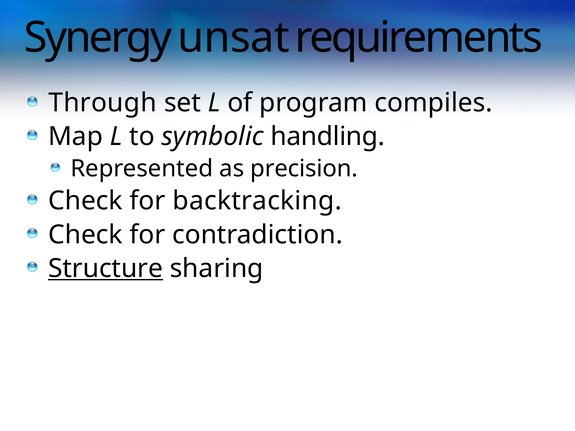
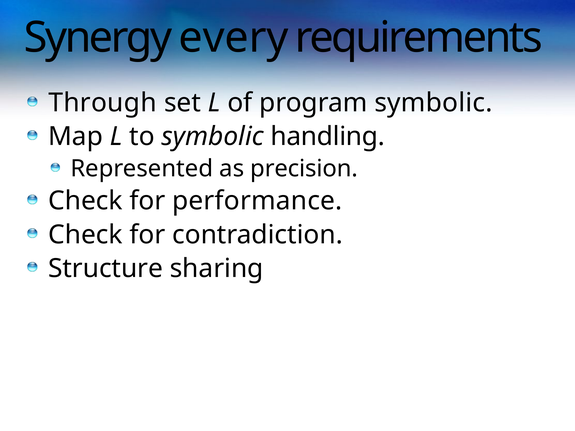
unsat: unsat -> every (233, 37)
program compiles: compiles -> symbolic (433, 103)
backtracking: backtracking -> performance (257, 201)
Structure underline: present -> none (106, 269)
